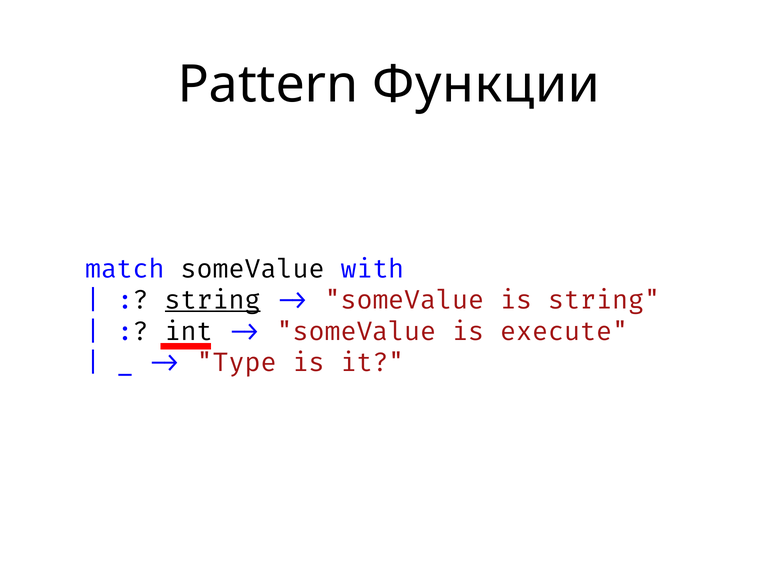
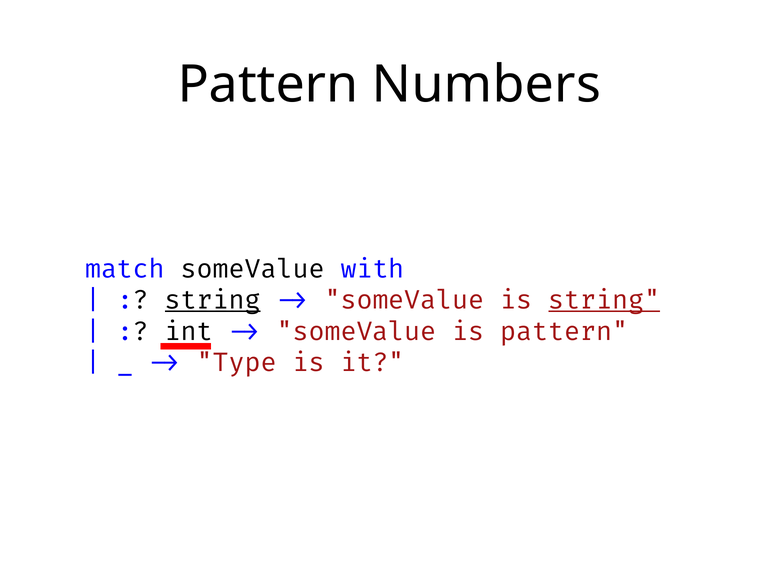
Функции: Функции -> Numbers (486, 85)
string underline: none -> present (604, 300)
is execute: execute -> pattern (564, 332)
